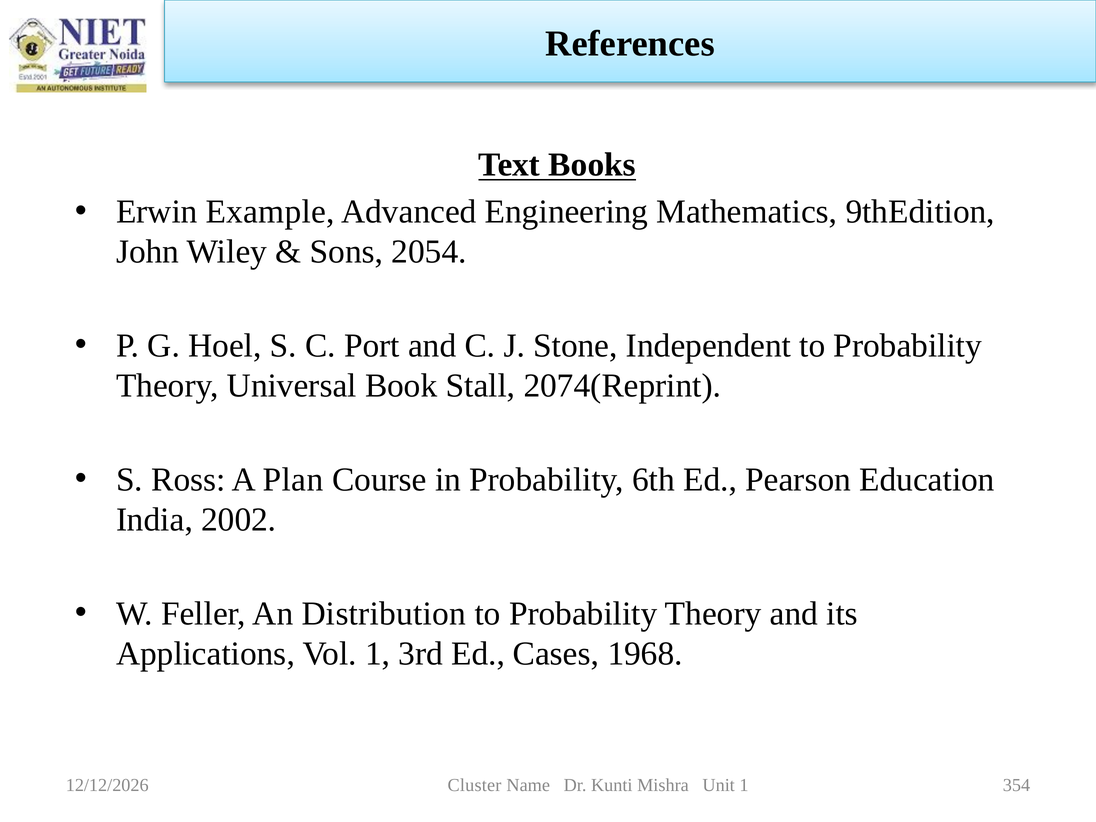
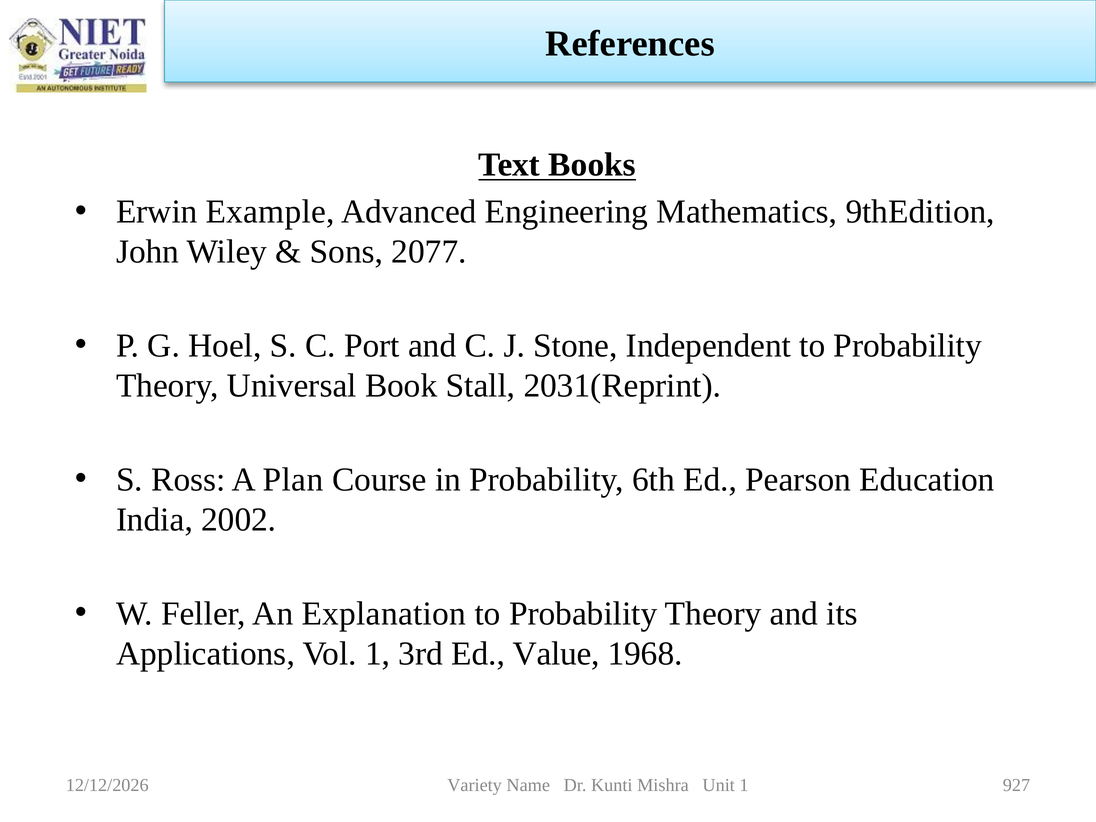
2054: 2054 -> 2077 (429, 252)
2074(Reprint: 2074(Reprint -> 2031(Reprint (622, 386)
Distribution: Distribution -> Explanation (384, 613)
Cases: Cases -> Value (556, 654)
Cluster: Cluster -> Variety (475, 785)
354: 354 -> 927 (1017, 785)
